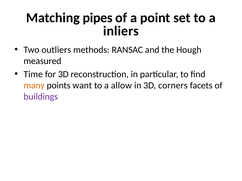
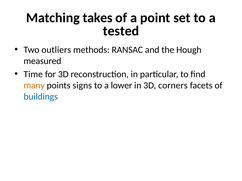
pipes: pipes -> takes (98, 18)
inliers: inliers -> tested (121, 31)
want: want -> signs (82, 86)
allow: allow -> lower (122, 86)
buildings colour: purple -> blue (41, 97)
